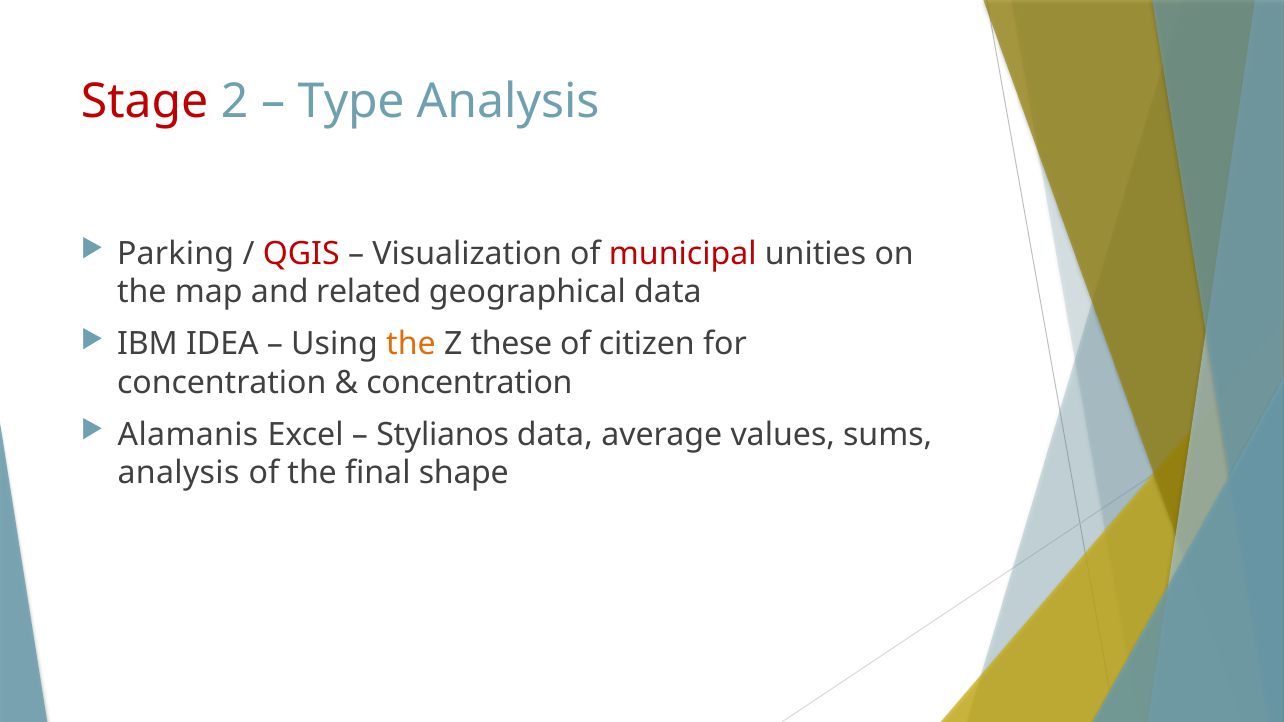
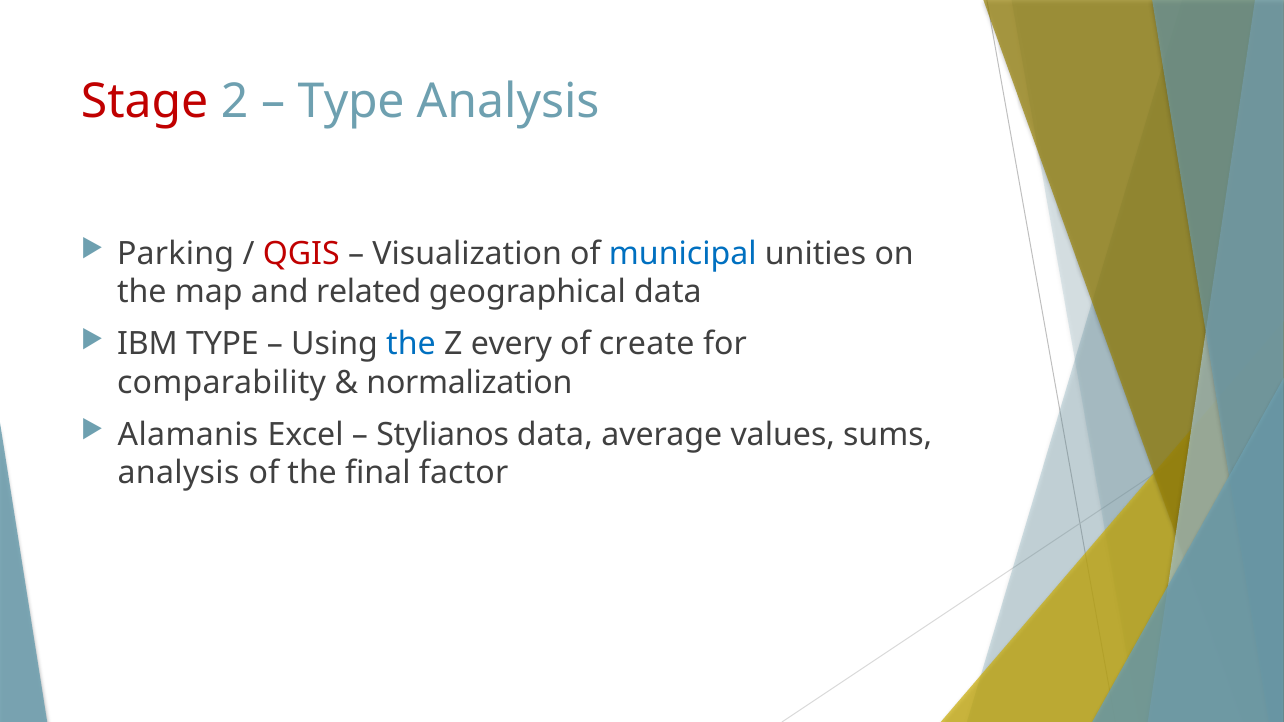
municipal colour: red -> blue (683, 254)
IBM IDEA: IDEA -> TYPE (222, 344)
the colour: orange -> blue (411, 344)
these: these -> every (511, 344)
citizen: citizen -> create (647, 344)
concentration: concentration -> comparability (222, 383)
concentration: concentration -> normalization (469, 383)
shape: shape -> factor (464, 473)
